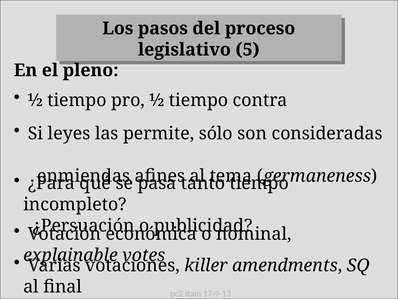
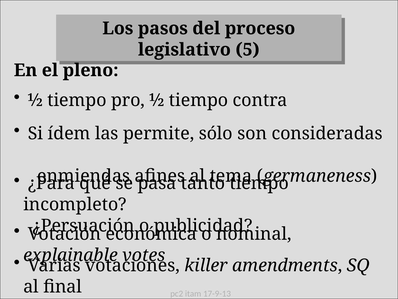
leyes: leyes -> ídem (69, 133)
